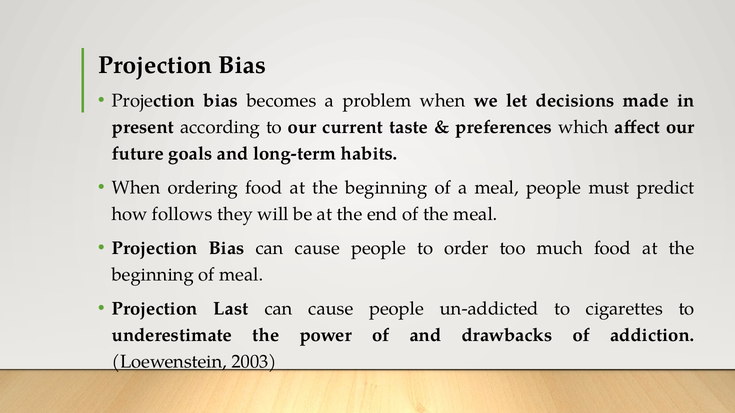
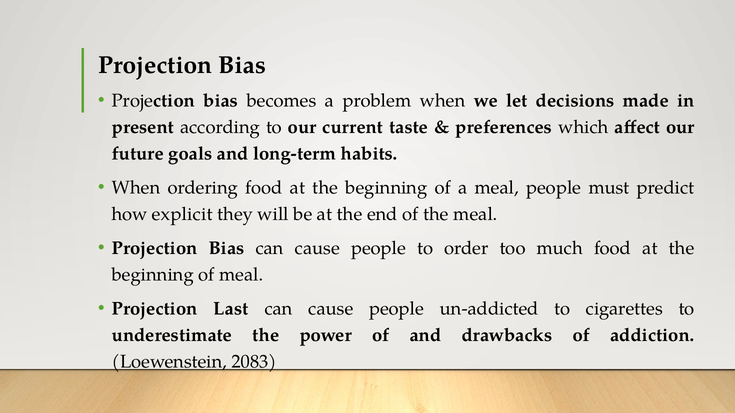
follows: follows -> explicit (182, 214)
2003: 2003 -> 2083 (254, 362)
